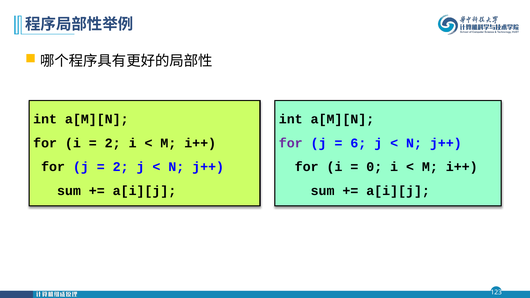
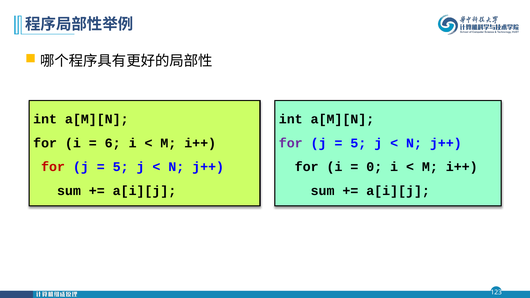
2: 2 -> 6 (113, 143)
6: 6 -> 5 (358, 143)
for colour: black -> red (53, 167)
2: 2 -> 5 (121, 167)
